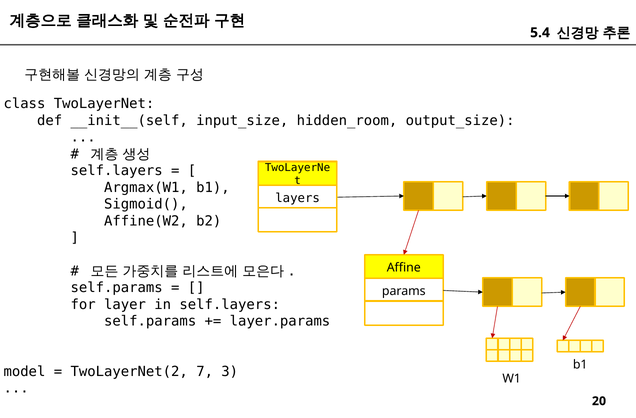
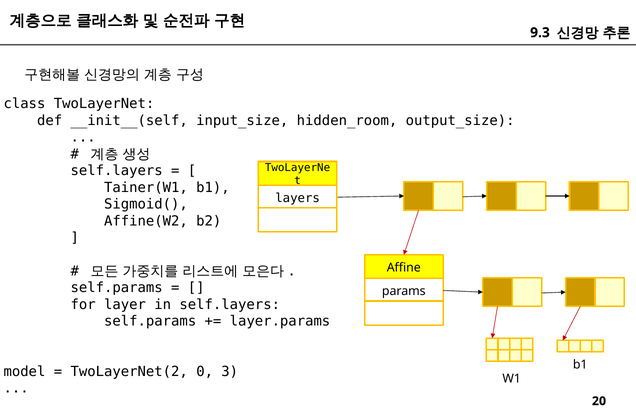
5.4: 5.4 -> 9.3 (540, 33)
Argmax(W1: Argmax(W1 -> Tainer(W1 (146, 187)
7: 7 -> 0 (205, 371)
